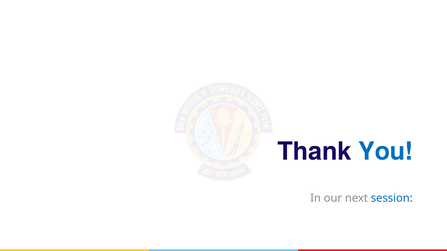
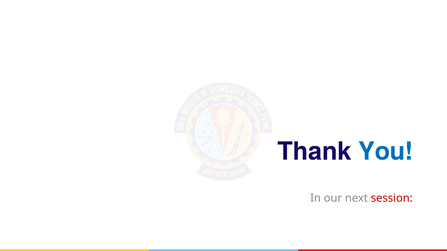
session colour: blue -> red (392, 198)
